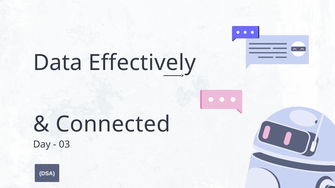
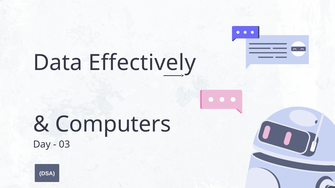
Connected: Connected -> Computers (113, 124)
